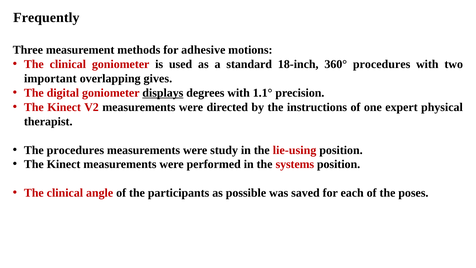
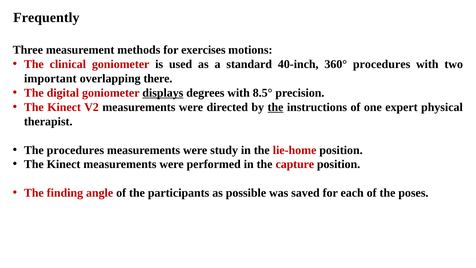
adhesive: adhesive -> exercises (203, 50)
18-inch: 18-inch -> 40-inch (298, 64)
gives: gives -> there (158, 79)
1.1°: 1.1° -> 8.5° (263, 93)
the underline: none -> present (275, 107)
lie-using: lie-using -> lie-home (295, 150)
systems: systems -> capture (295, 164)
clinical: clinical -> finding (65, 193)
